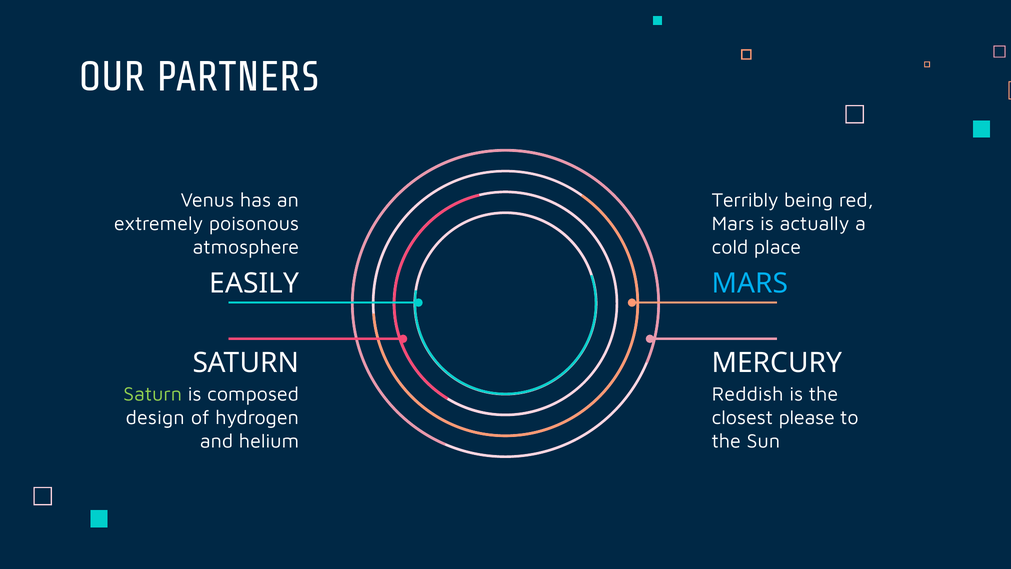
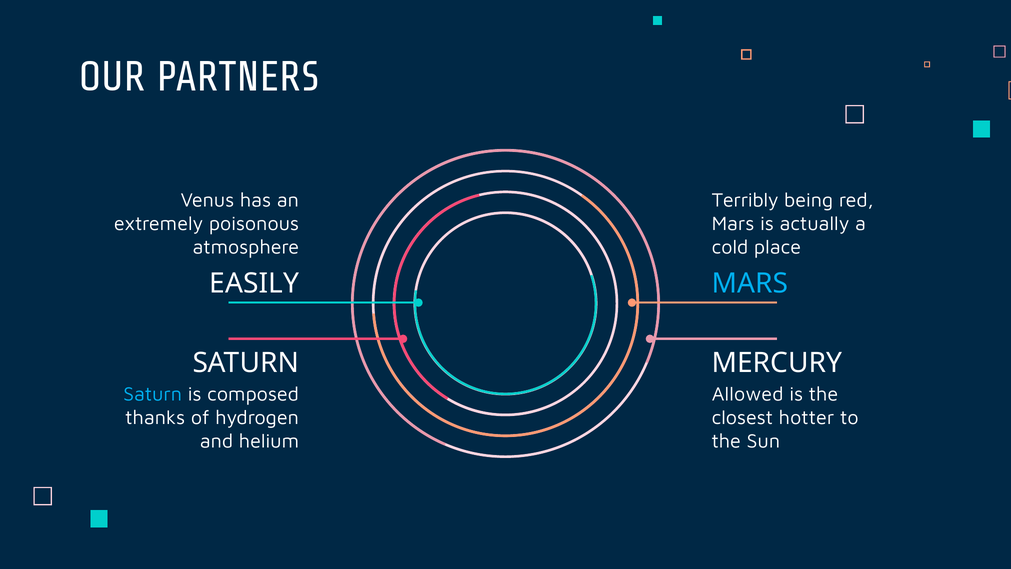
Saturn colour: light green -> light blue (153, 394)
Reddish: Reddish -> Allowed (748, 394)
design: design -> thanks (155, 418)
please: please -> hotter (807, 418)
